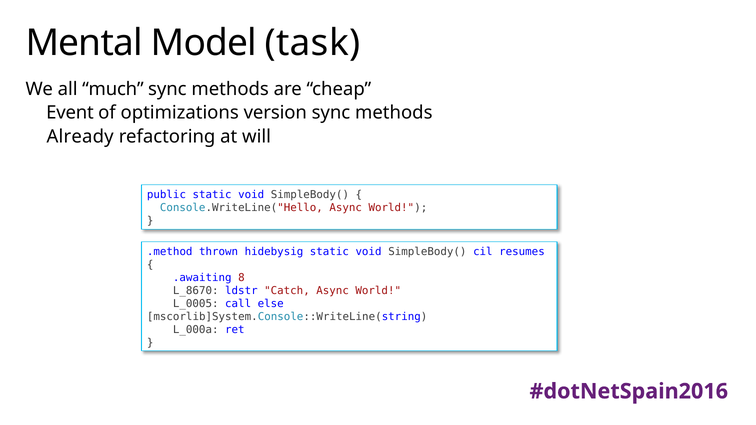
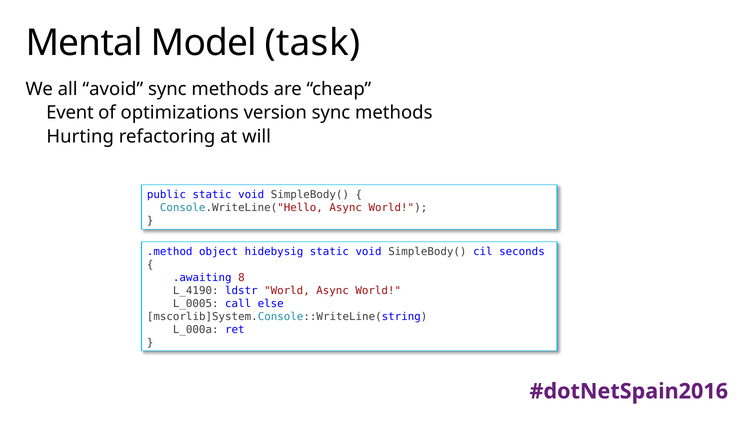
much: much -> avoid (113, 89)
Already: Already -> Hurting (80, 137)
thrown: thrown -> object (219, 252)
resumes: resumes -> seconds (522, 252)
L_8670: L_8670 -> L_4190 (196, 291)
ldstr Catch: Catch -> World (287, 291)
